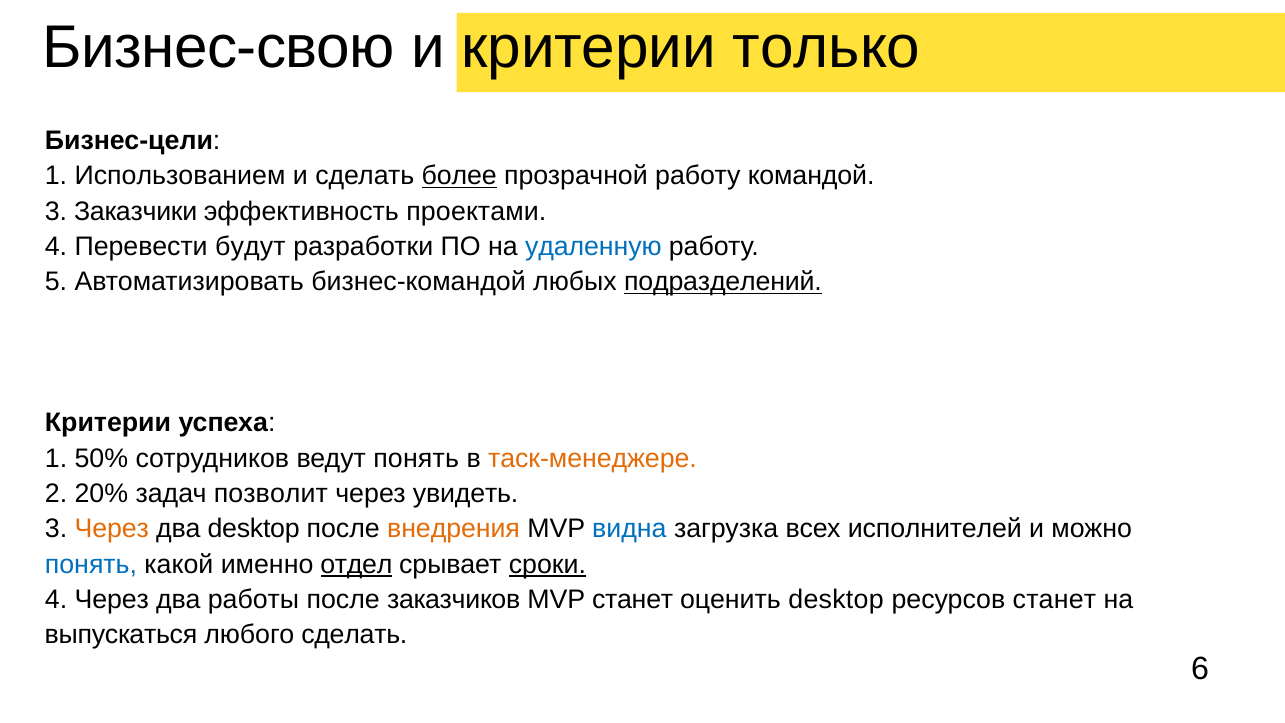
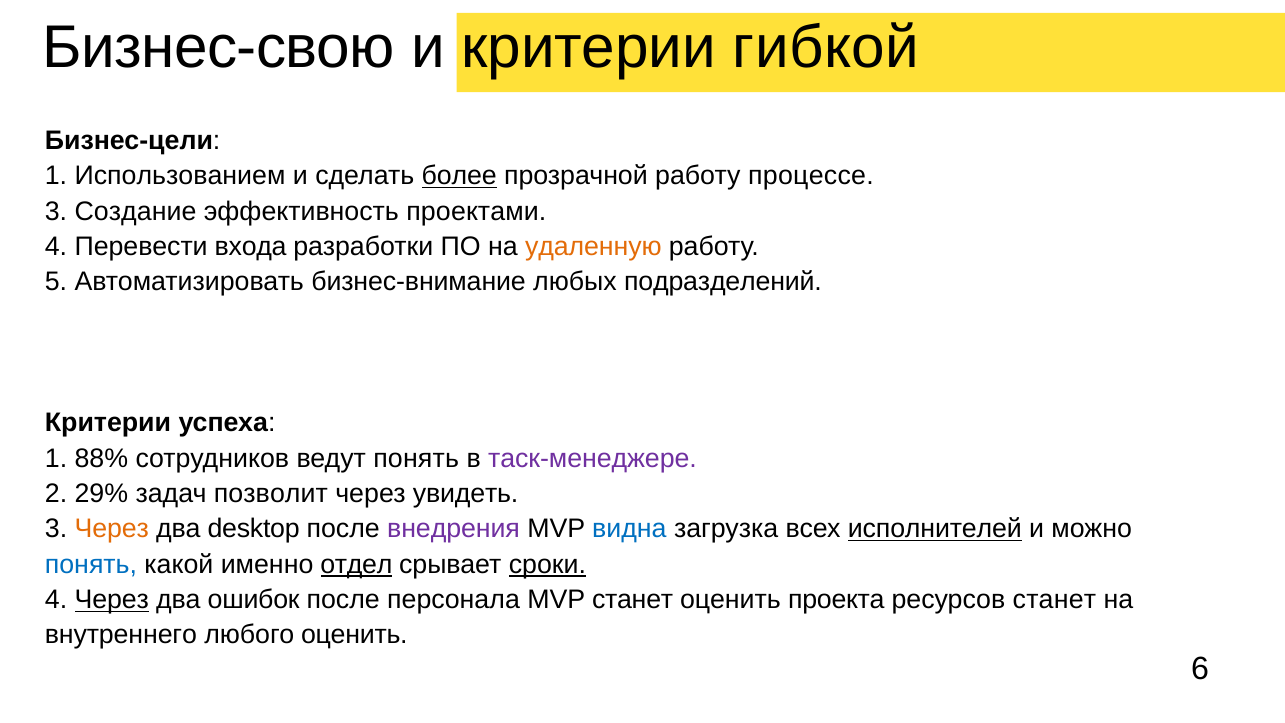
только: только -> гибкой (826, 48)
командой: командой -> процессе (811, 176)
Заказчики: Заказчики -> Создание (136, 211)
будут: будут -> входа (251, 246)
удаленную colour: blue -> orange (593, 246)
бизнес-командой: бизнес-командой -> бизнес-внимание (419, 282)
подразделений underline: present -> none (723, 282)
50%: 50% -> 88% (101, 458)
таск-менеджере colour: orange -> purple (592, 458)
20%: 20% -> 29% (101, 494)
внедрения colour: orange -> purple (454, 529)
исполнителей underline: none -> present (935, 529)
Через underline: none -> present (112, 600)
работы: работы -> ошибок (254, 600)
заказчиков: заказчиков -> персонала (454, 600)
оценить desktop: desktop -> проекта (836, 600)
выпускаться: выпускаться -> внутреннего (121, 635)
любого сделать: сделать -> оценить (354, 635)
